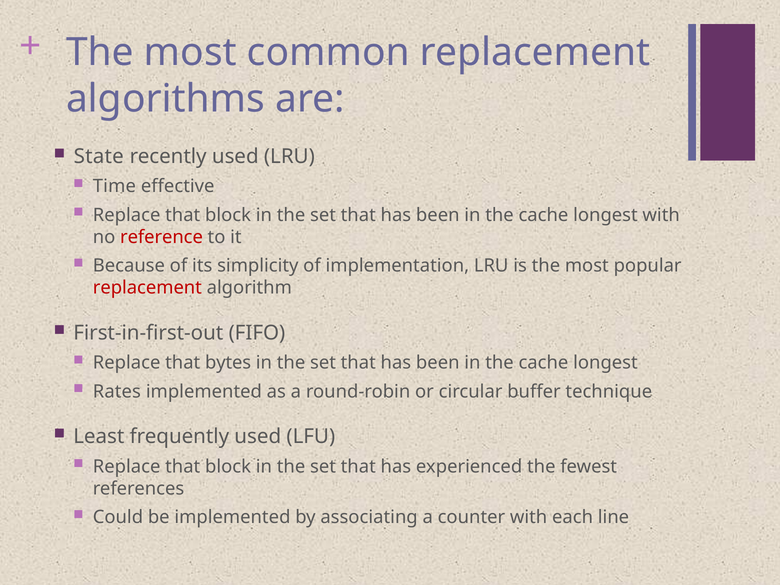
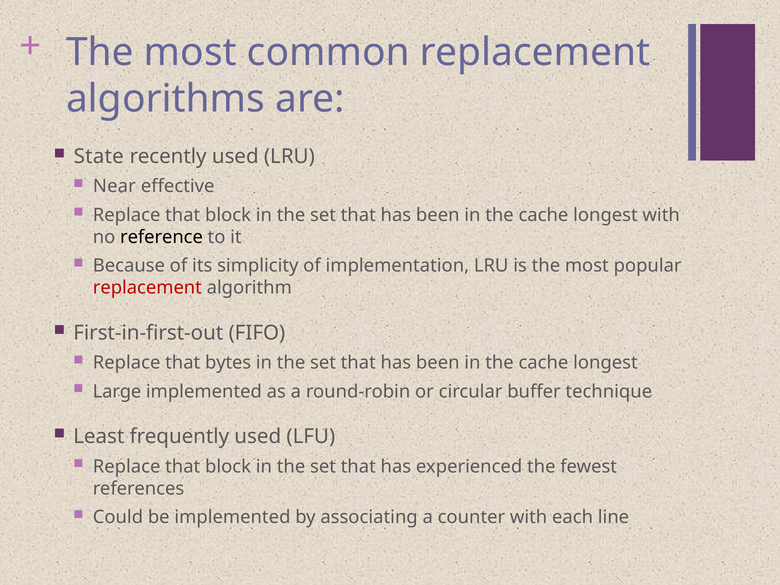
Time: Time -> Near (114, 186)
reference colour: red -> black (162, 237)
Rates: Rates -> Large (117, 391)
